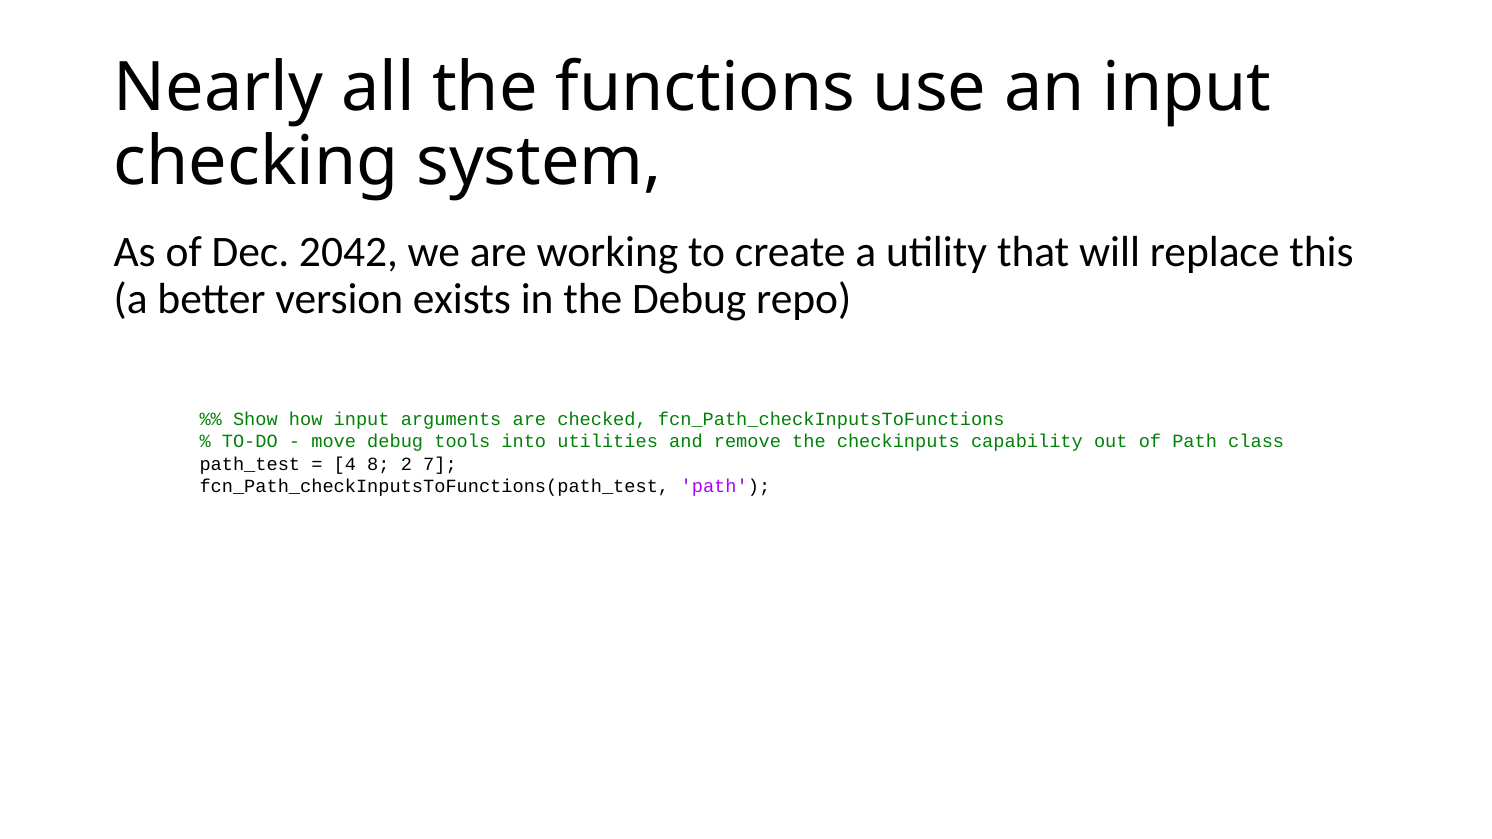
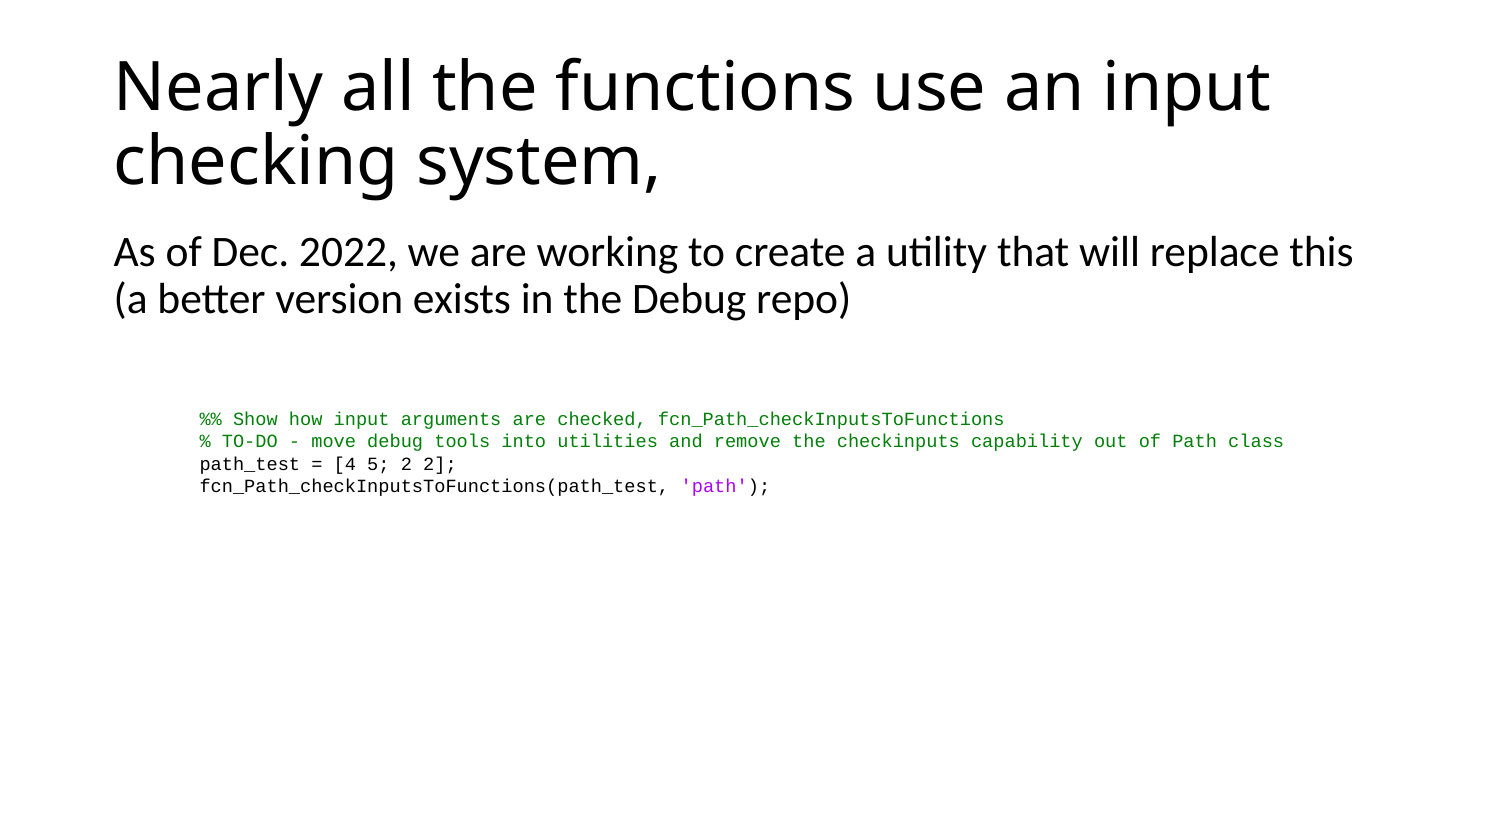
2042: 2042 -> 2022 (348, 252)
8: 8 -> 5 (378, 464)
2 7: 7 -> 2 (440, 464)
